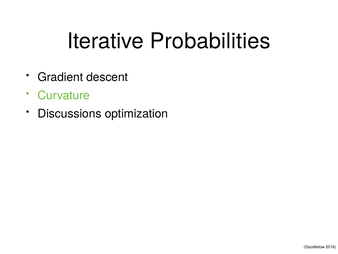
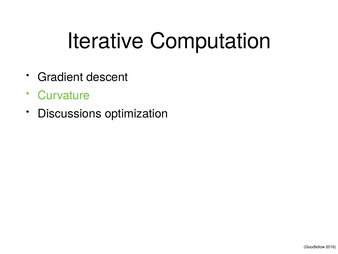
Probabilities: Probabilities -> Computation (210, 41)
